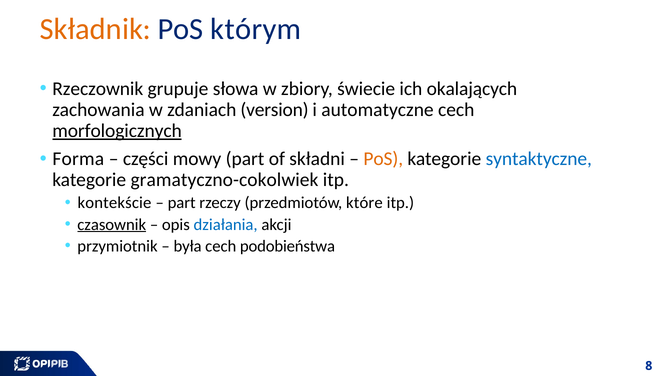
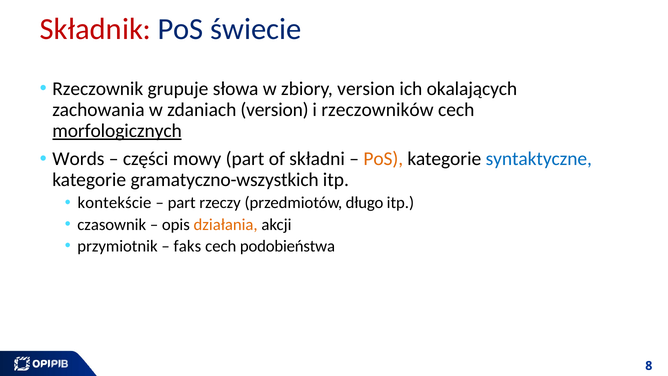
Składnik colour: orange -> red (95, 29)
którym: którym -> świecie (256, 29)
zbiory świecie: świecie -> version (366, 89)
automatyczne: automatyczne -> rzeczowników (377, 110)
Forma: Forma -> Words (78, 159)
gramatyczno-cokolwiek: gramatyczno-cokolwiek -> gramatyczno-wszystkich (225, 180)
które: które -> długo (365, 203)
czasownik underline: present -> none (112, 224)
działania colour: blue -> orange (226, 224)
była: była -> faks (187, 246)
